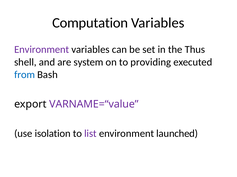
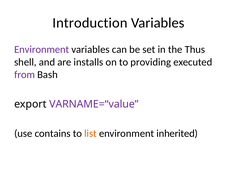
Computation: Computation -> Introduction (90, 23)
system: system -> installs (88, 62)
from colour: blue -> purple (25, 75)
isolation: isolation -> contains (53, 134)
list colour: purple -> orange (90, 134)
launched: launched -> inherited (177, 134)
